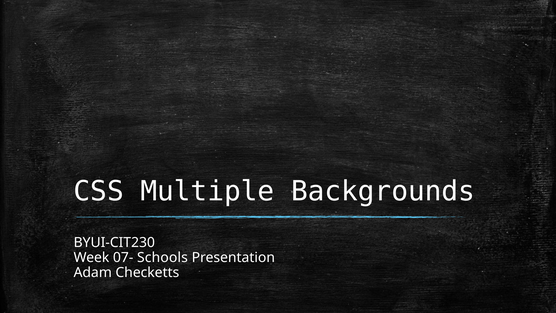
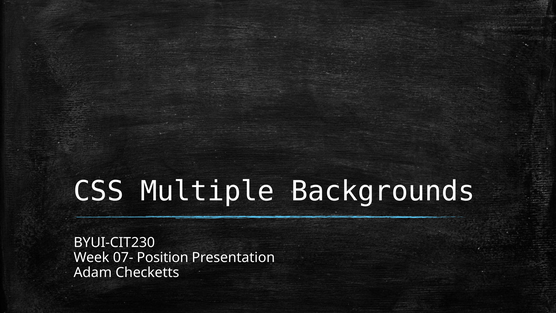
Schools: Schools -> Position (163, 257)
